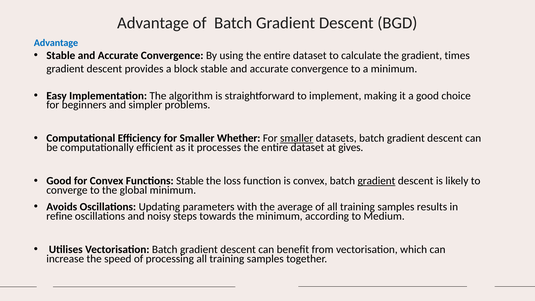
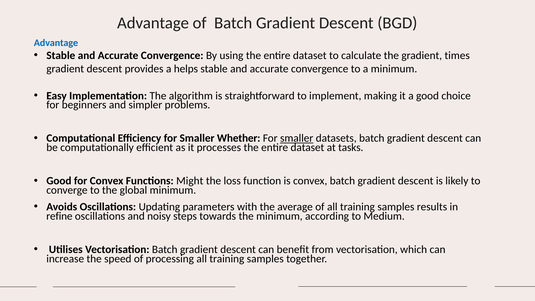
block: block -> helps (186, 69)
gives: gives -> tasks (351, 147)
Functions Stable: Stable -> Might (190, 181)
gradient underline: present -> none (376, 181)
